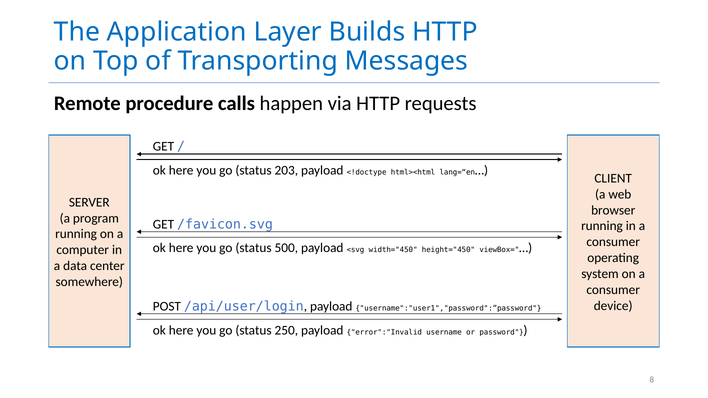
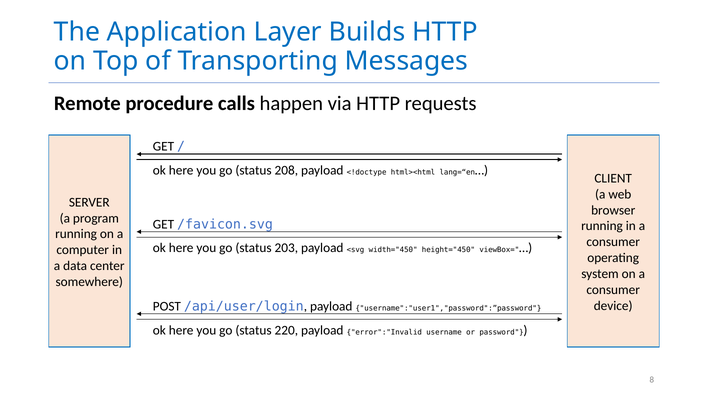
203: 203 -> 208 (286, 170)
500: 500 -> 203 (286, 248)
250: 250 -> 220 (286, 330)
